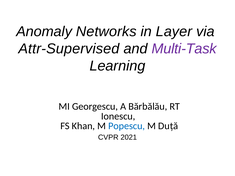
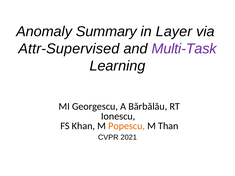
Networks: Networks -> Summary (106, 32)
Popescu colour: blue -> orange (127, 126)
Duță: Duță -> Than (168, 126)
